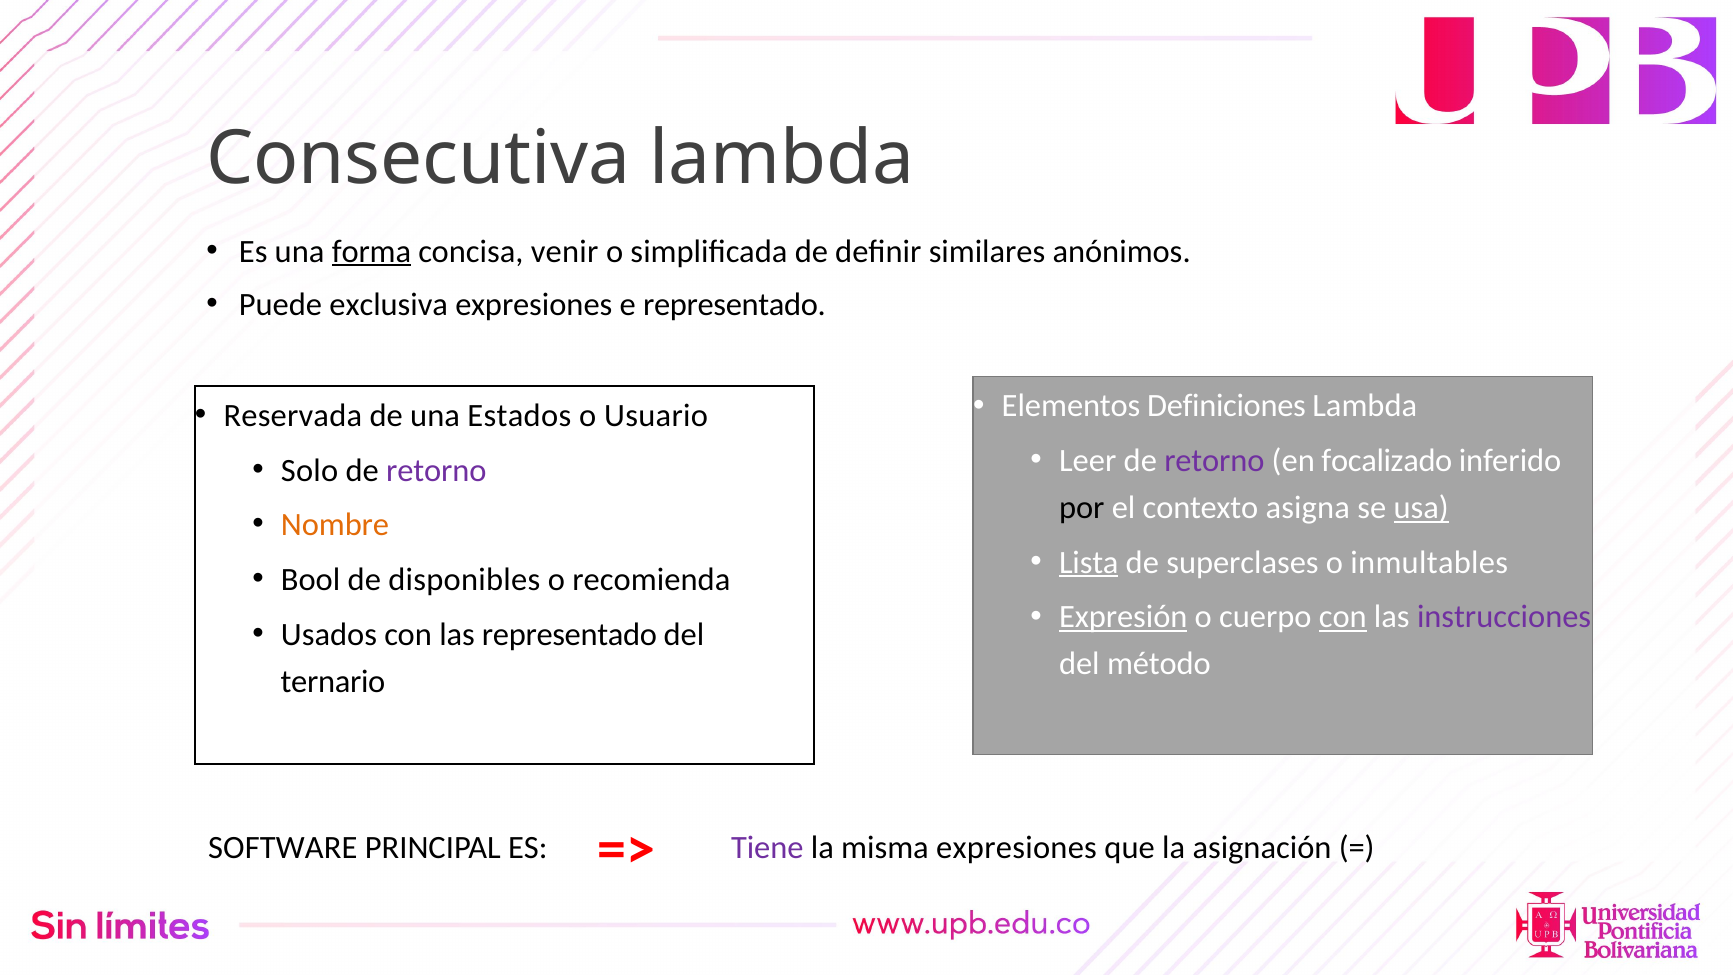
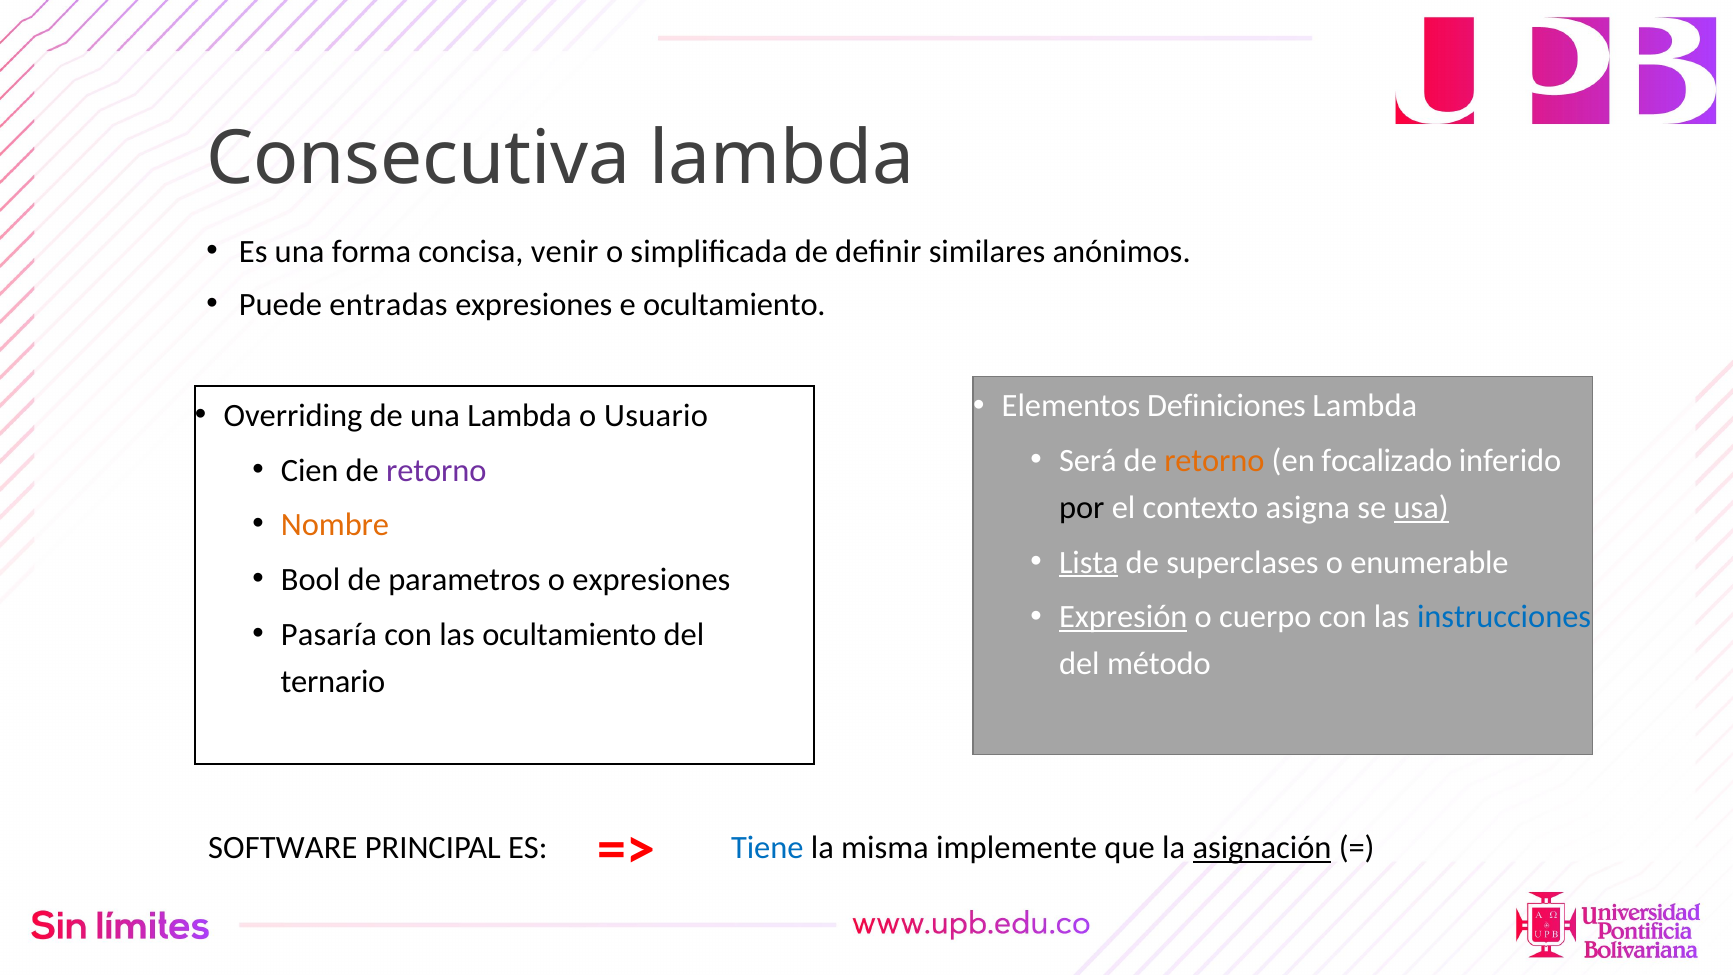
forma underline: present -> none (371, 251)
exclusiva: exclusiva -> entradas (389, 304)
e representado: representado -> ocultamiento (734, 304)
Reservada: Reservada -> Overriding (293, 416)
una Estados: Estados -> Lambda (520, 416)
Leer: Leer -> Será (1088, 461)
retorno colour: purple -> orange (1214, 461)
Solo: Solo -> Cien (310, 470)
inmultables: inmultables -> enumerable (1430, 562)
disponibles: disponibles -> parametros (464, 580)
o recomienda: recomienda -> expresiones (651, 580)
con underline: present -> none (1343, 617)
instrucciones colour: purple -> blue (1504, 617)
Usados: Usados -> Pasaría (329, 634)
las representado: representado -> ocultamiento (569, 634)
Tiene colour: purple -> blue (767, 848)
misma expresiones: expresiones -> implemente (1017, 848)
asignación underline: none -> present (1262, 848)
